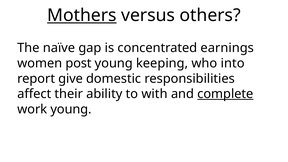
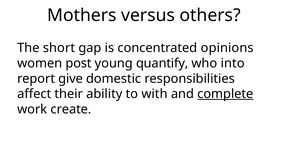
Mothers underline: present -> none (82, 15)
naïve: naïve -> short (59, 48)
earnings: earnings -> opinions (227, 48)
keeping: keeping -> quantify (162, 63)
work young: young -> create (71, 109)
